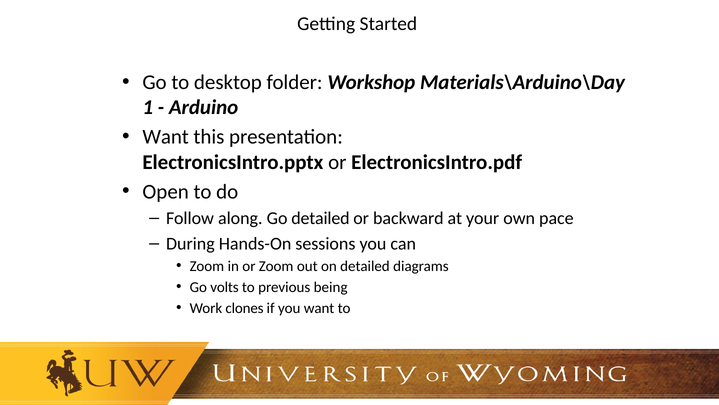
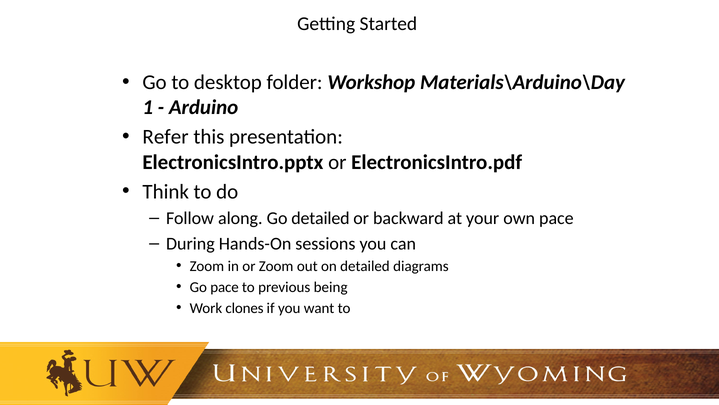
Want: Want -> Refer (166, 137)
Open: Open -> Think (166, 191)
Go volts: volts -> pace (225, 287)
